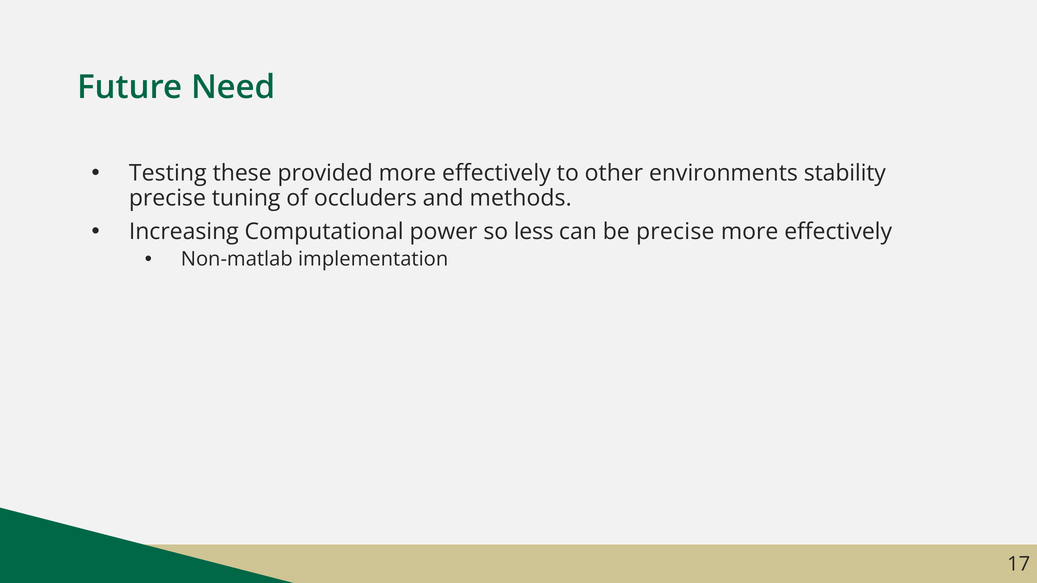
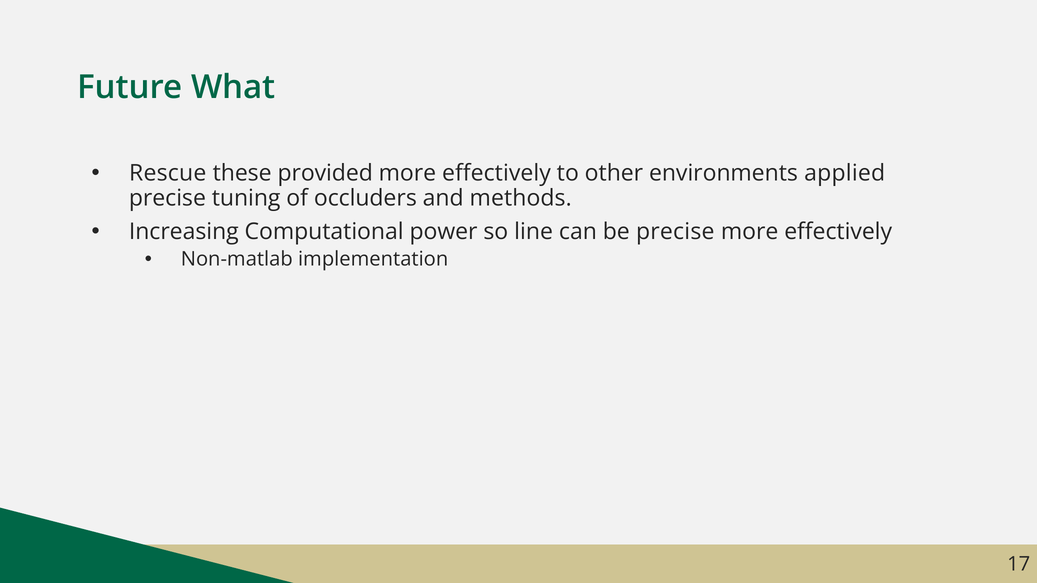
Need: Need -> What (233, 87)
Testing: Testing -> Rescue (168, 173)
stability: stability -> applied (845, 173)
less: less -> line (534, 232)
